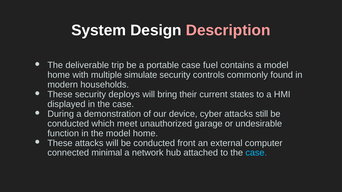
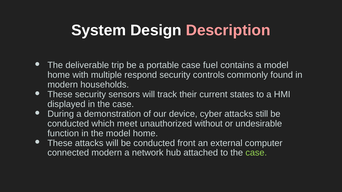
simulate: simulate -> respond (141, 75)
deploys: deploys -> sensors (124, 95)
bring: bring -> track (167, 95)
garage: garage -> without (209, 124)
connected minimal: minimal -> modern (107, 153)
case colour: light blue -> light green (256, 153)
